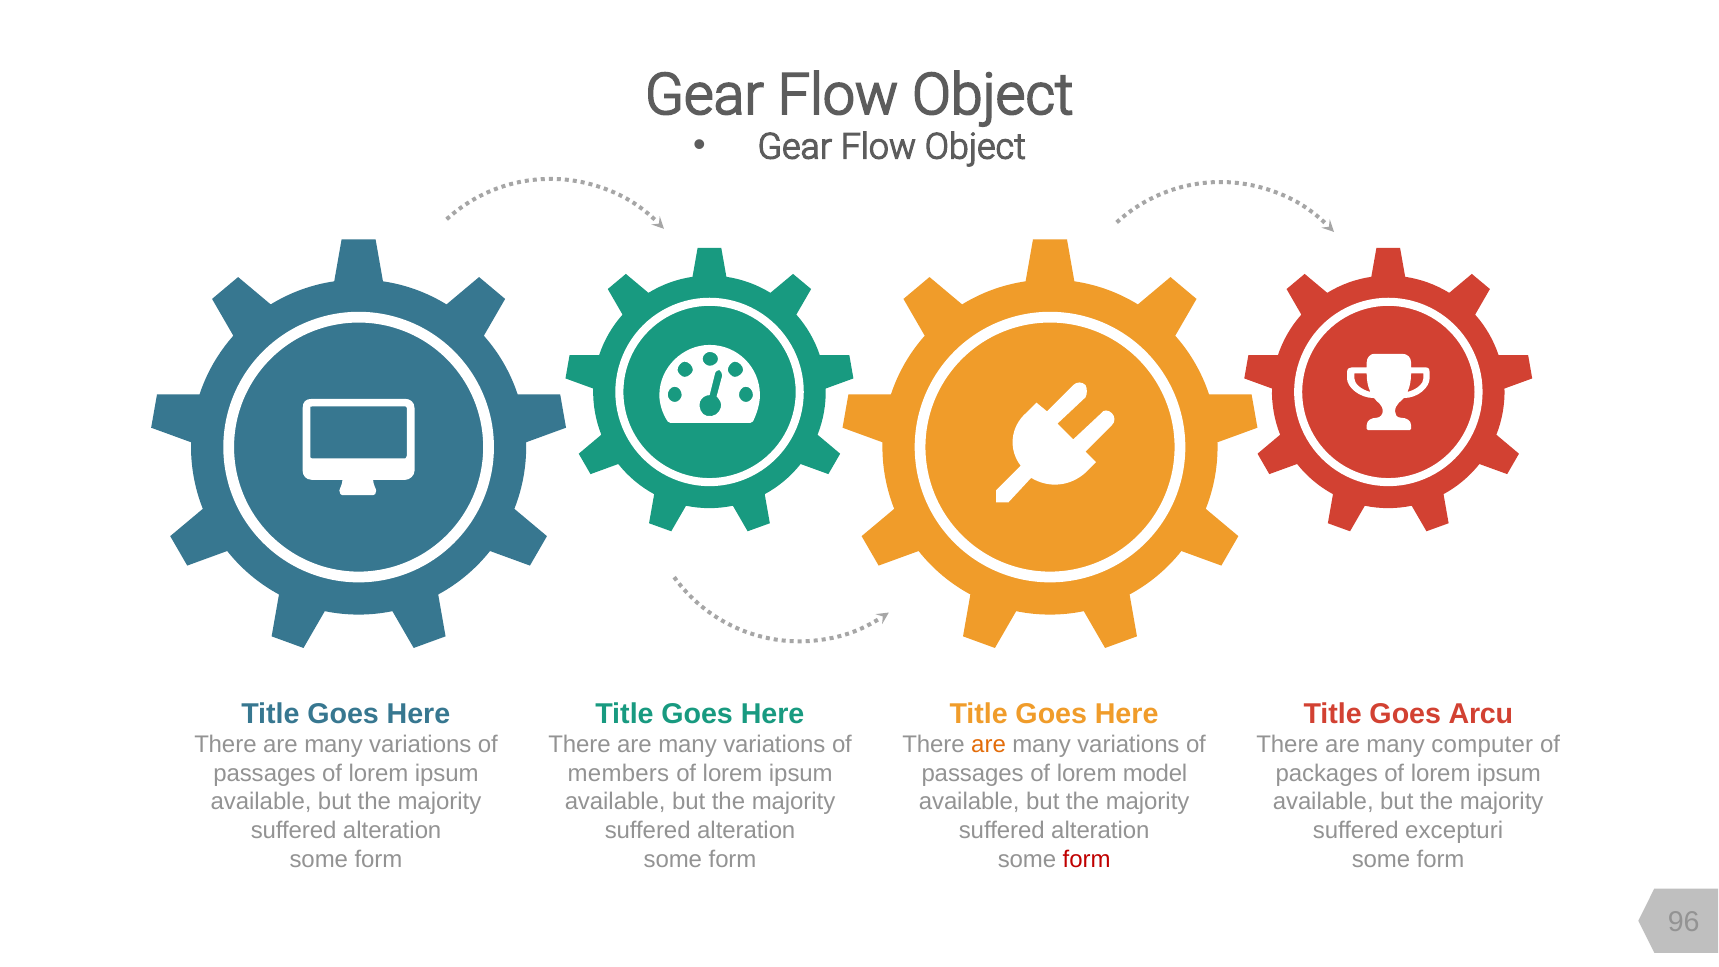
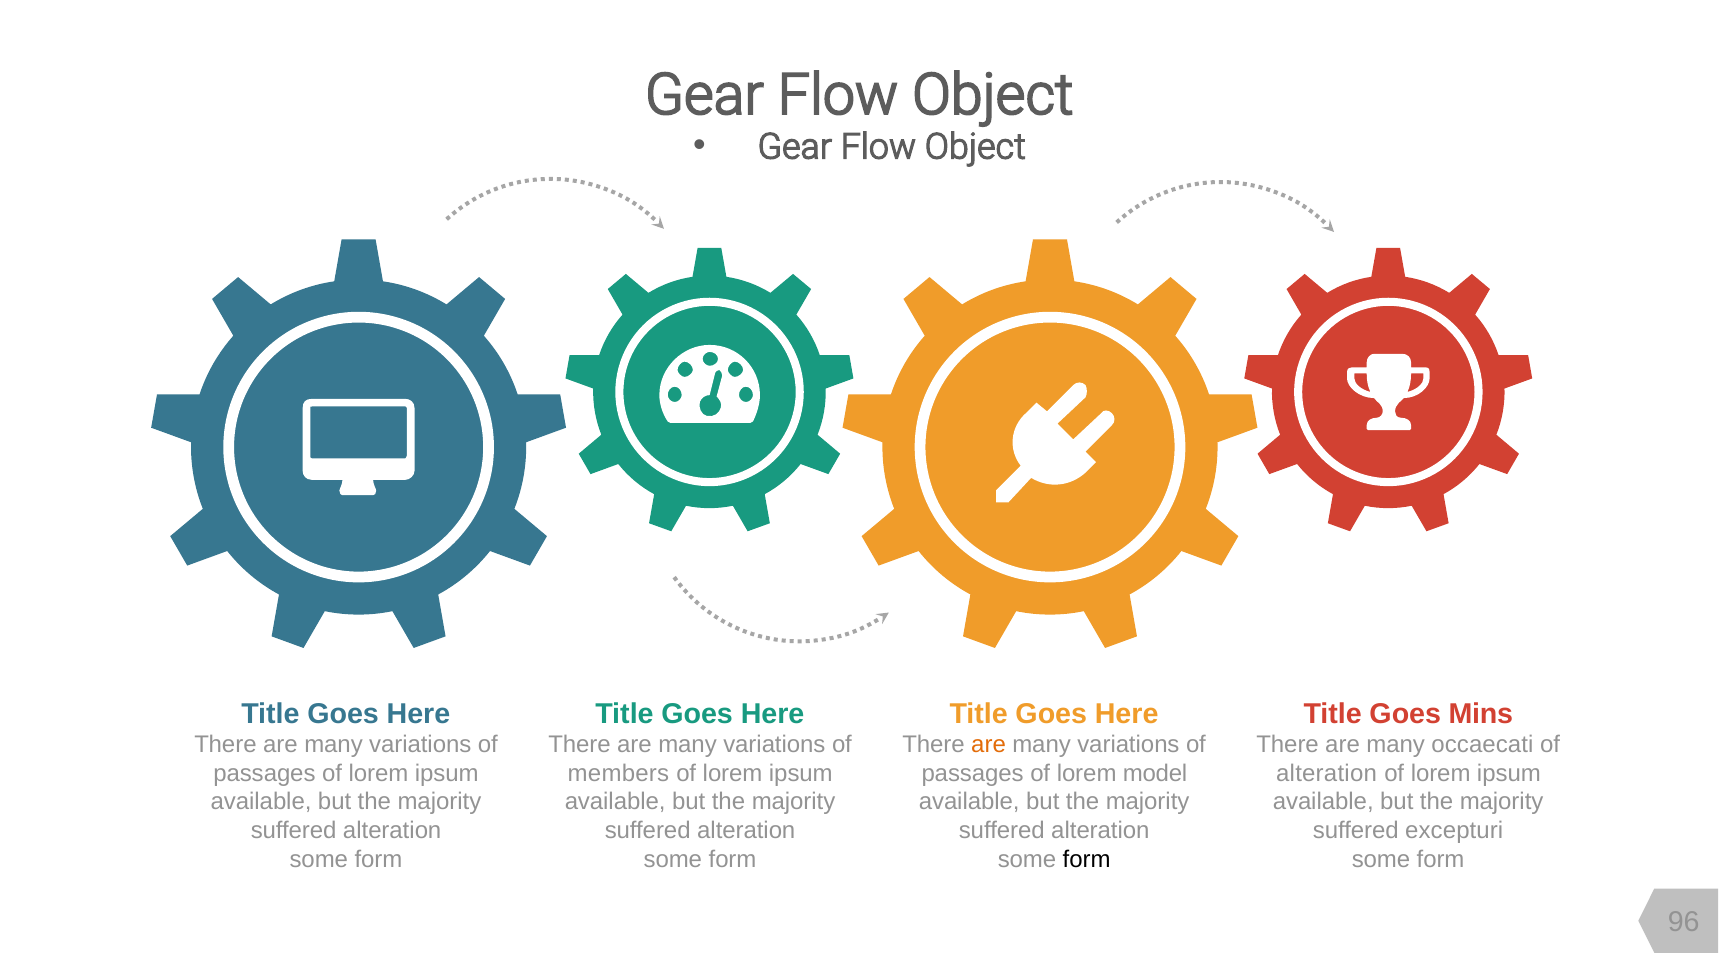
Arcu: Arcu -> Mins (1481, 714)
computer: computer -> occaecati (1482, 745)
packages: packages -> alteration (1327, 773)
form colour: red -> black (1087, 860)
